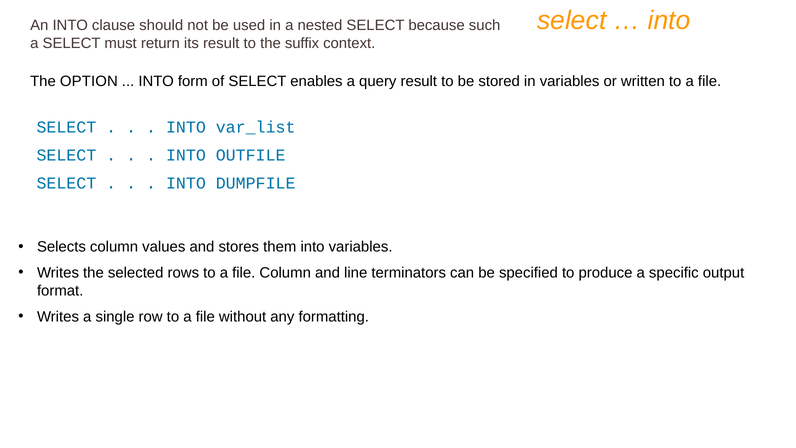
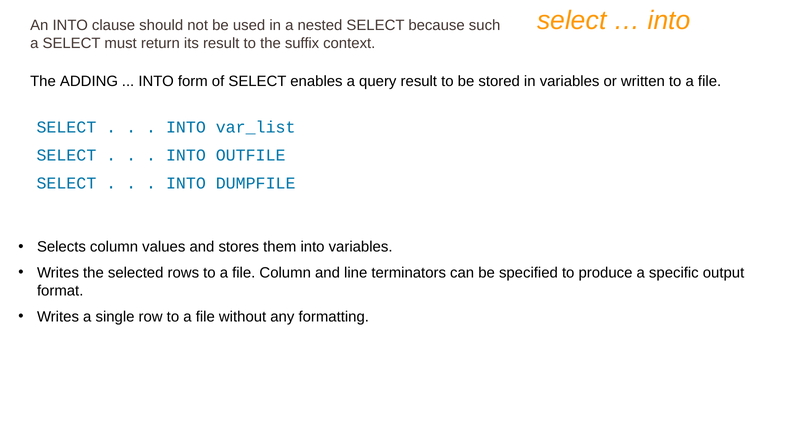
OPTION: OPTION -> ADDING (89, 81)
